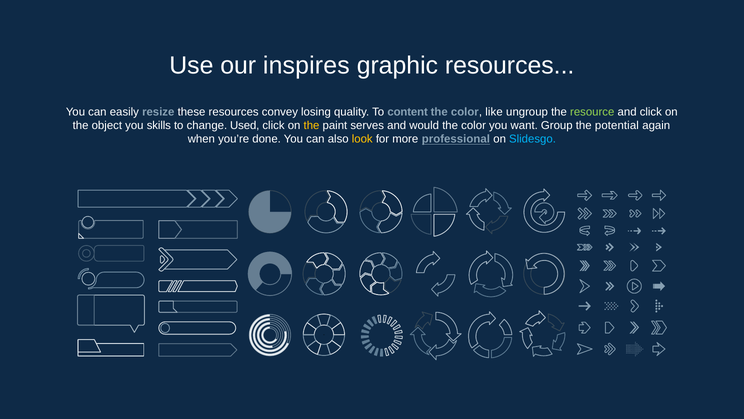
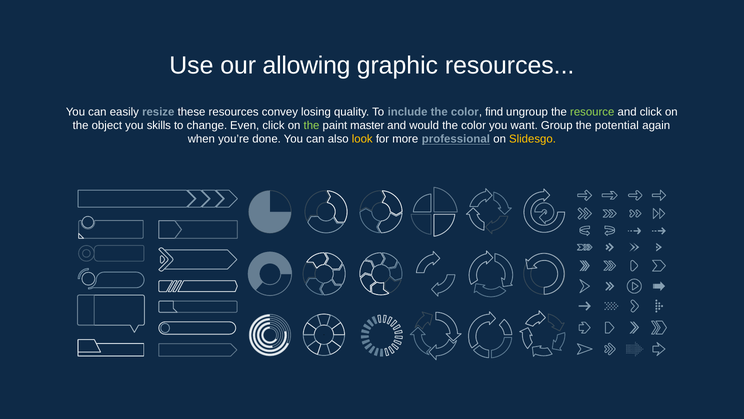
inspires: inspires -> allowing (307, 66)
content: content -> include (408, 112)
like: like -> find (494, 112)
Used: Used -> Even (245, 125)
the colour: yellow -> light green (312, 125)
serves: serves -> master (367, 125)
Slidesgo colour: light blue -> yellow (533, 139)
